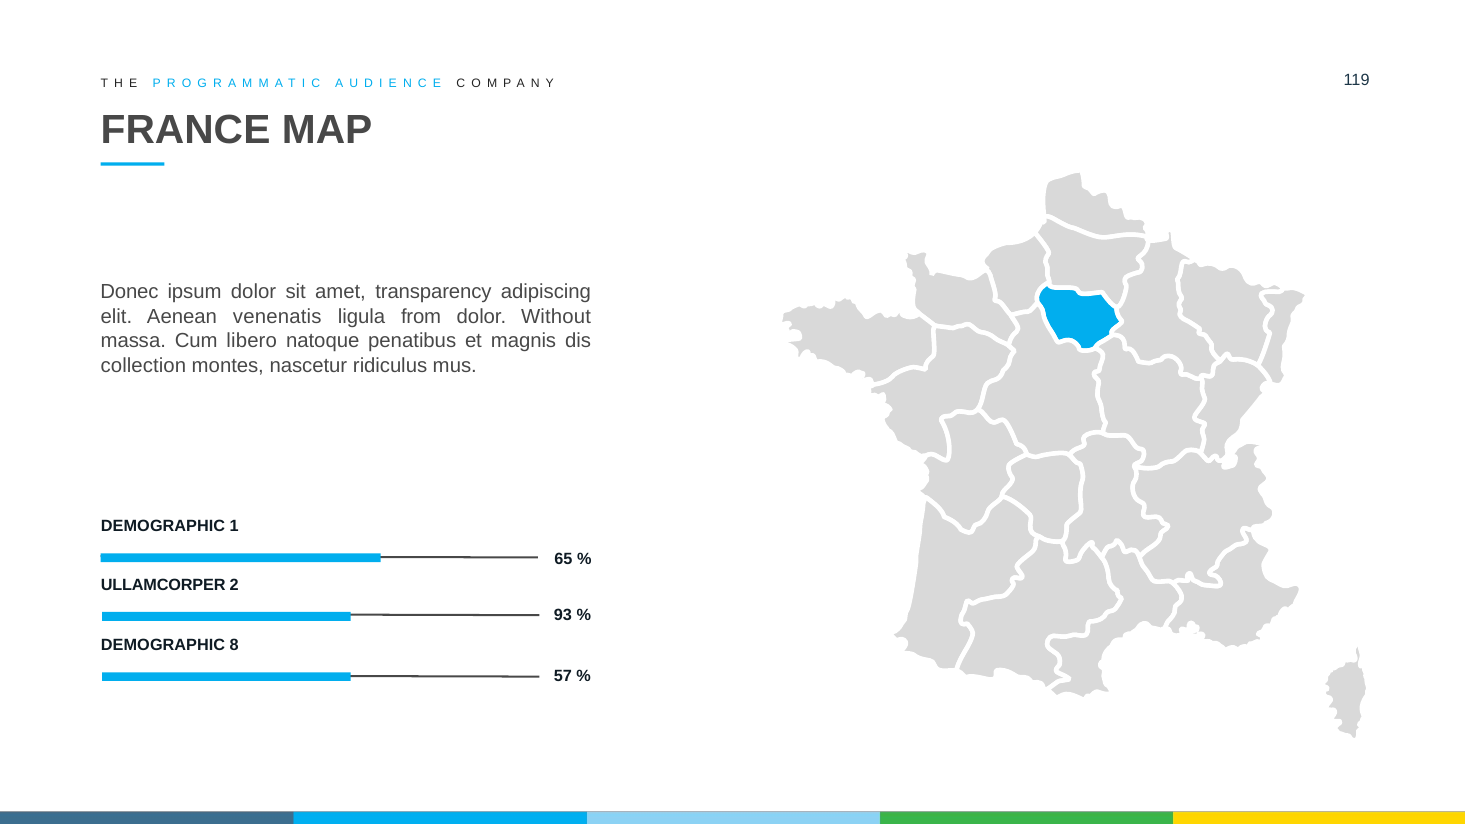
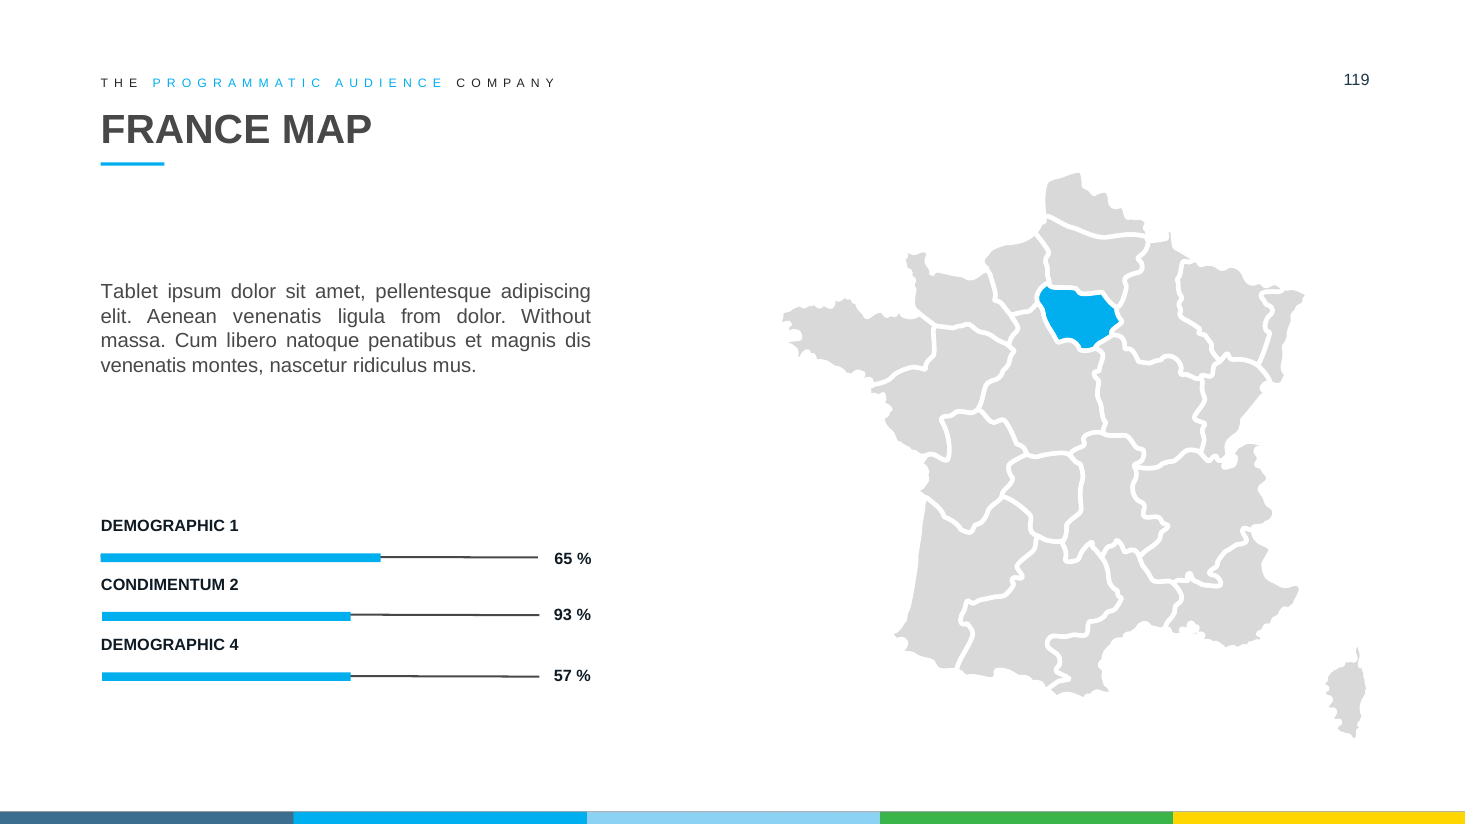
Donec: Donec -> Tablet (129, 292)
transparency: transparency -> pellentesque (433, 292)
collection: collection -> venenatis (143, 366)
ULLAMCORPER: ULLAMCORPER -> CONDIMENTUM (163, 586)
8: 8 -> 4 (234, 645)
